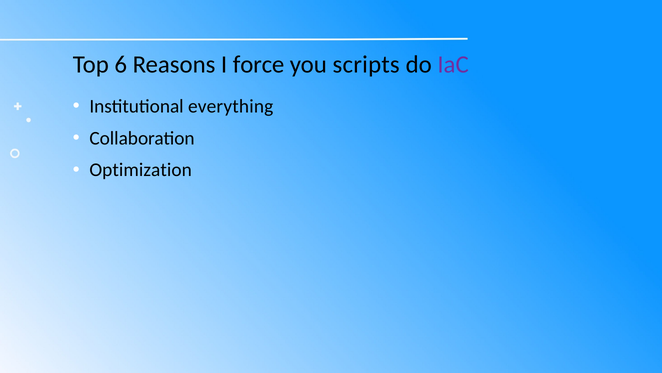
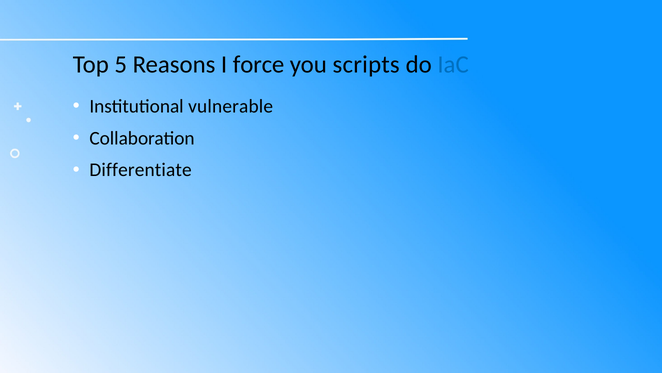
6: 6 -> 5 (121, 65)
IaC colour: purple -> blue (453, 65)
everything: everything -> vulnerable (231, 106)
Optimization: Optimization -> Differentiate (141, 170)
